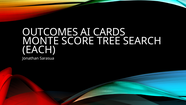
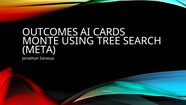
SCORE: SCORE -> USING (78, 41)
EACH: EACH -> META (39, 50)
